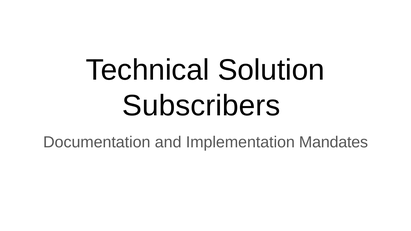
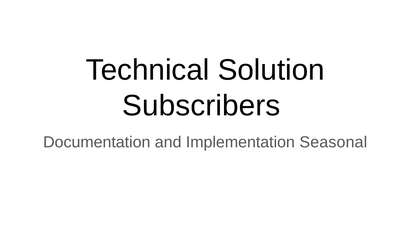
Mandates: Mandates -> Seasonal (333, 142)
